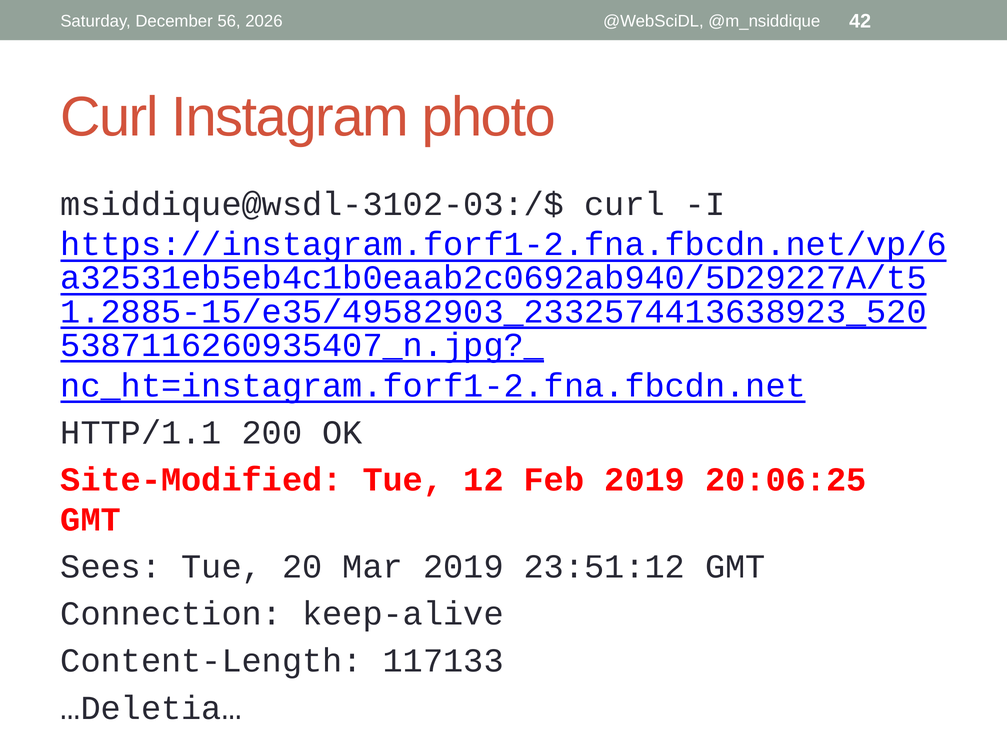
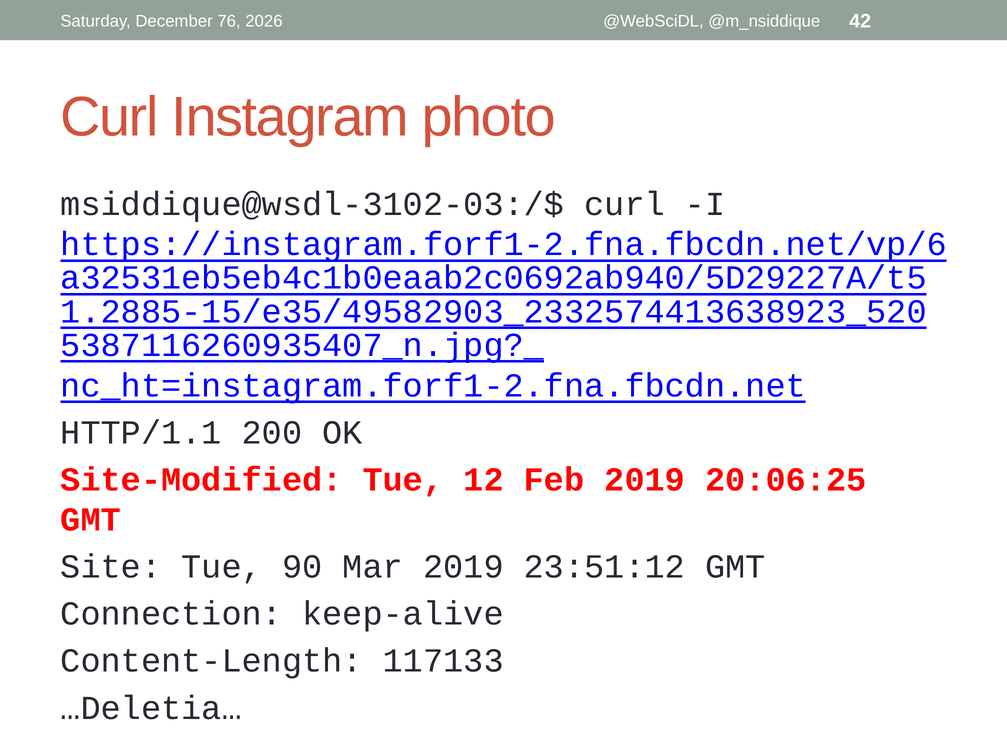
56: 56 -> 76 (229, 21)
Sees: Sees -> Site (111, 566)
20: 20 -> 90 (302, 566)
